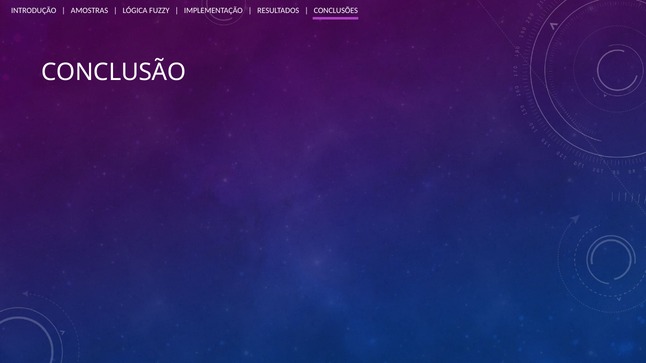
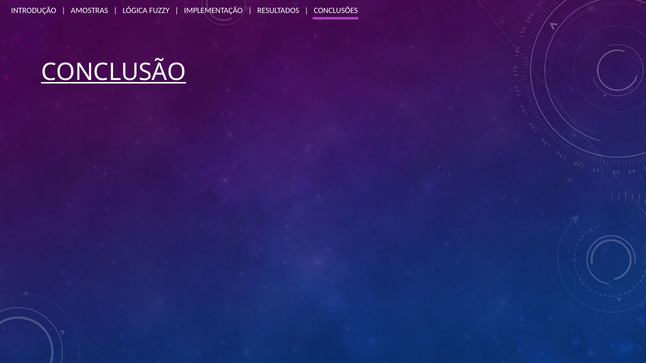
CONCLUSÃO underline: none -> present (114, 73)
